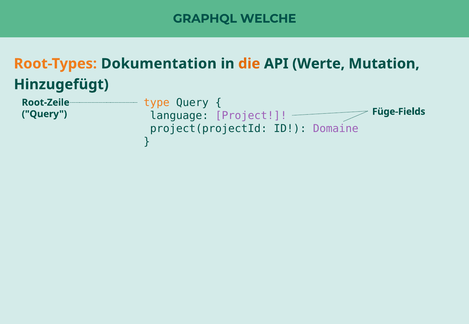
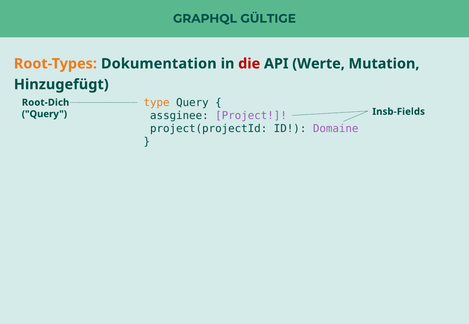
WELCHE: WELCHE -> GÜLTIGE (268, 19)
die colour: orange -> red (249, 64)
Root-Zeile: Root-Zeile -> Root-Dich (46, 103)
language: language -> assginee (179, 116)
Füge-Fields: Füge-Fields -> Insb-Fields (399, 112)
